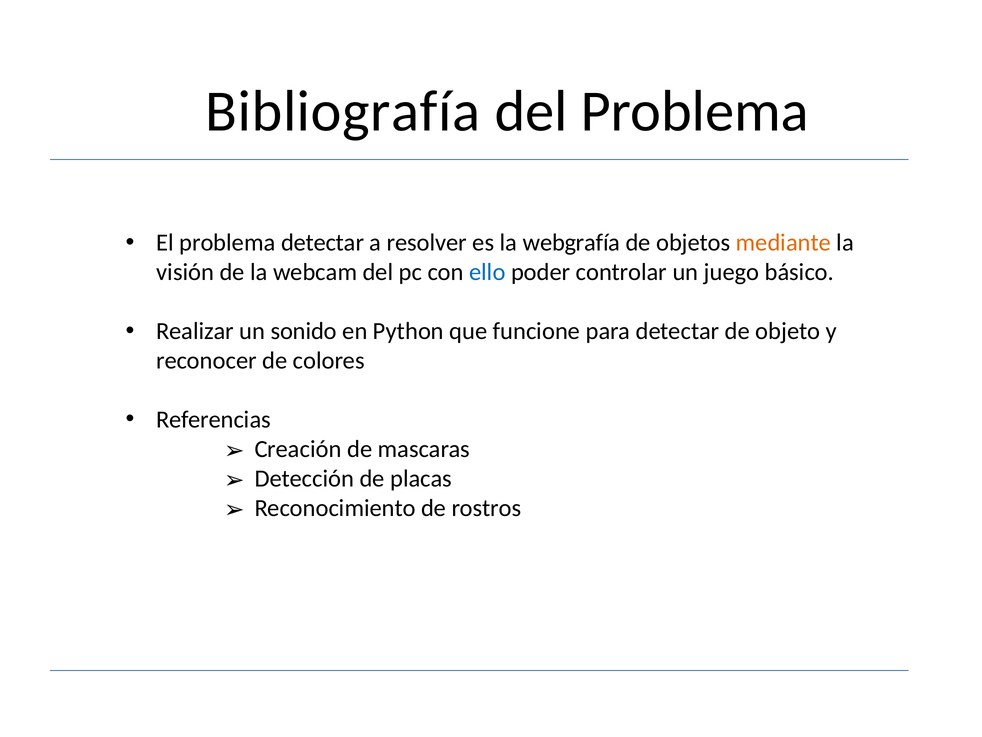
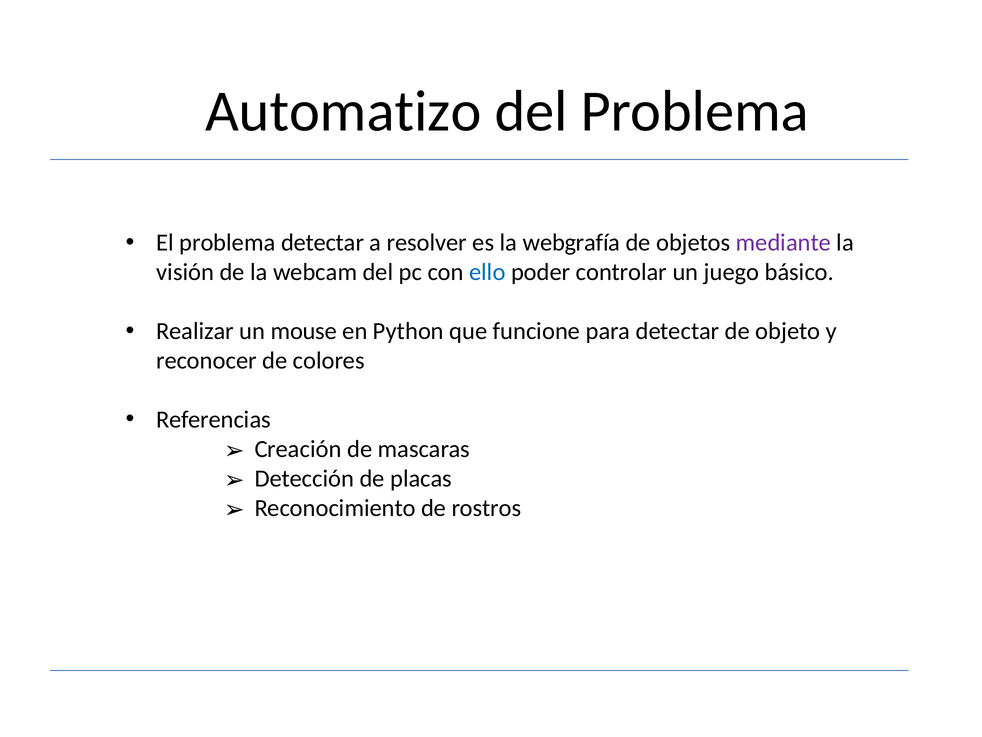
Bibliografía: Bibliografía -> Automatizo (343, 111)
mediante colour: orange -> purple (783, 243)
sonido: sonido -> mouse (304, 331)
